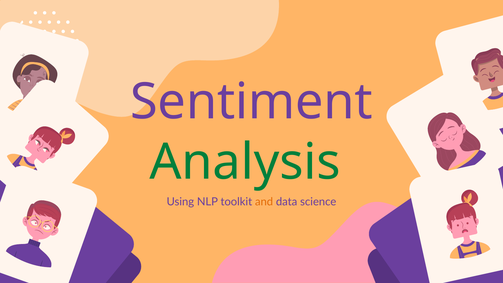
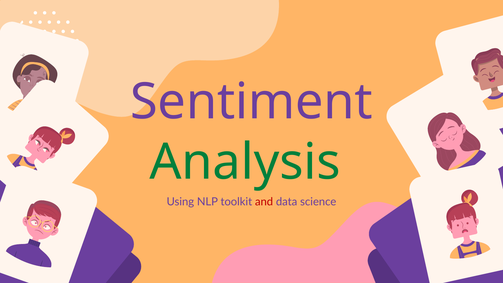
and colour: orange -> red (264, 202)
